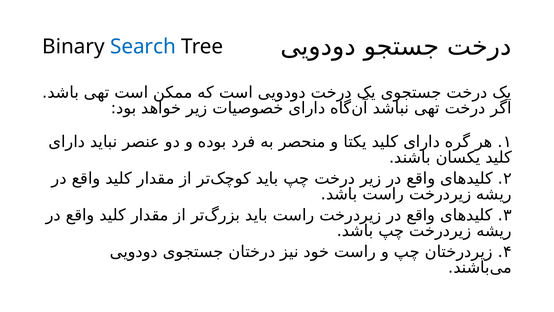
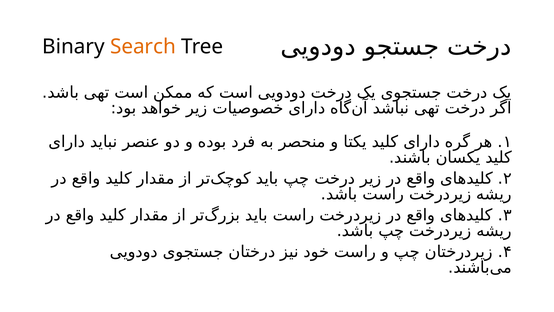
Search colour: blue -> orange (143, 47)
